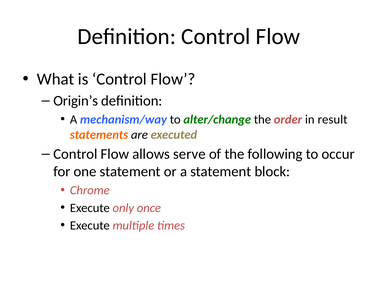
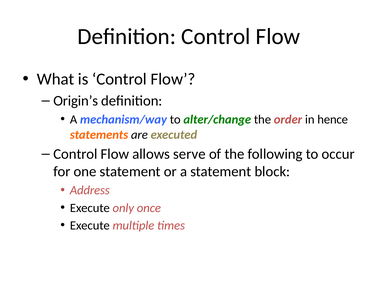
result: result -> hence (333, 120)
Chrome: Chrome -> Address (90, 191)
